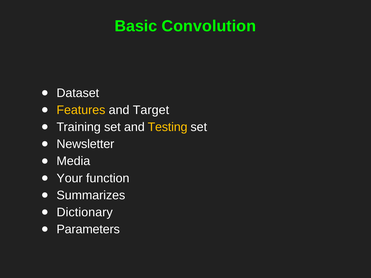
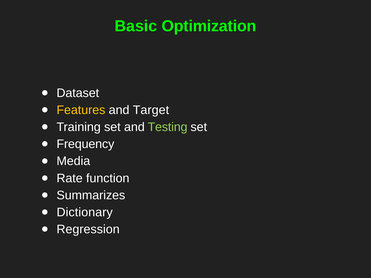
Convolution: Convolution -> Optimization (209, 26)
Testing colour: yellow -> light green (168, 127)
Newsletter: Newsletter -> Frequency (85, 144)
Your: Your -> Rate (70, 178)
Parameters: Parameters -> Regression (88, 230)
